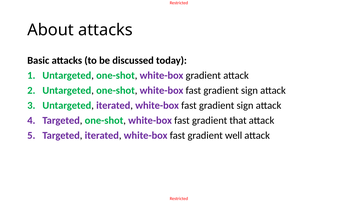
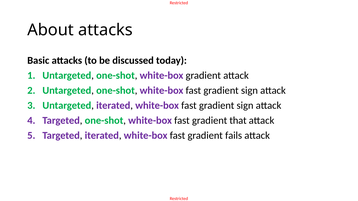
well: well -> fails (234, 136)
